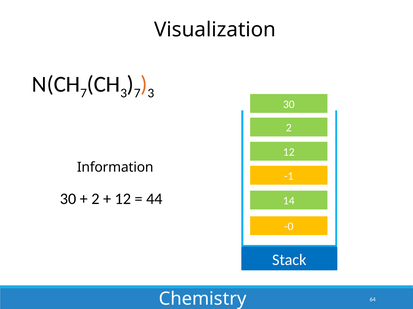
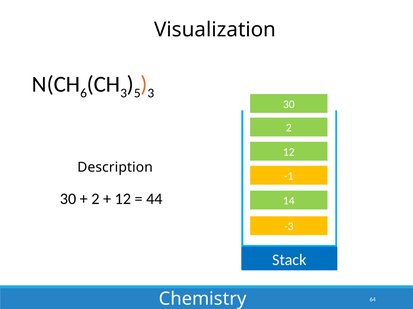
7: 7 -> 6 (84, 93)
7: 7 -> 5 (137, 93)
Information: Information -> Description (115, 168)
-0: -0 -> -3 (289, 227)
